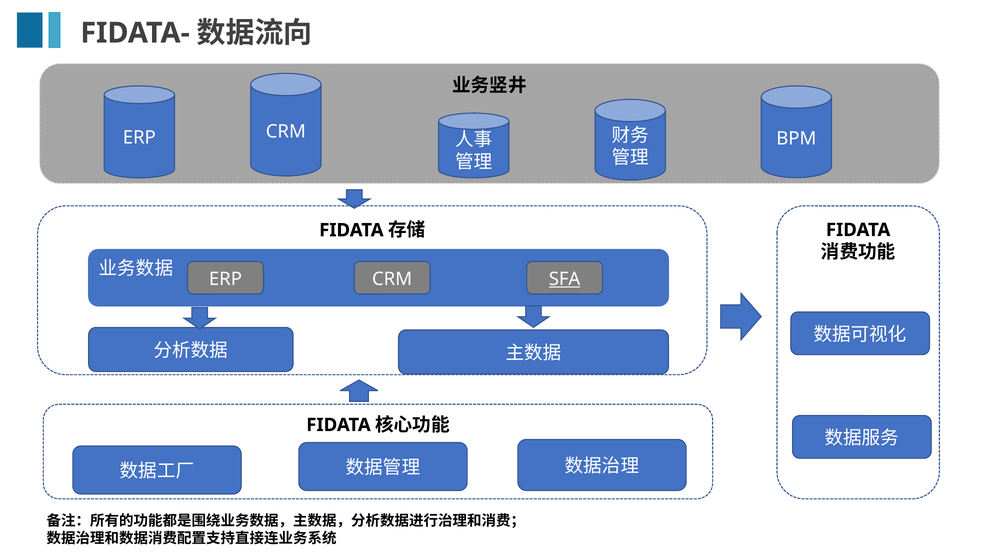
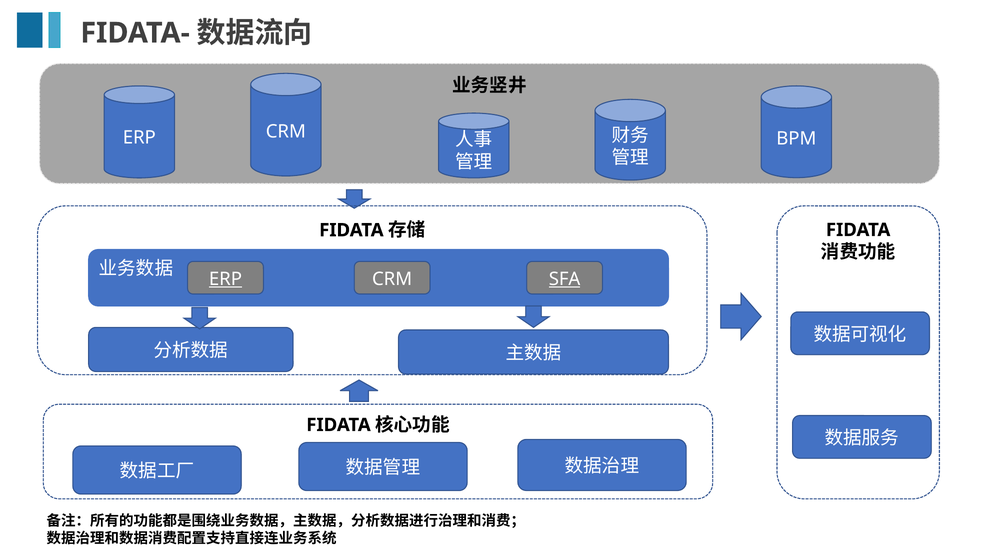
ERP underline: none -> present (225, 279)
